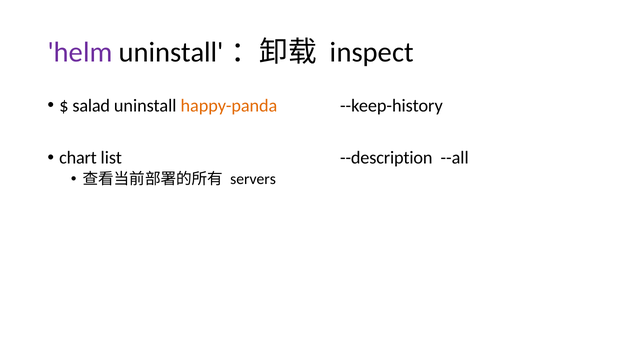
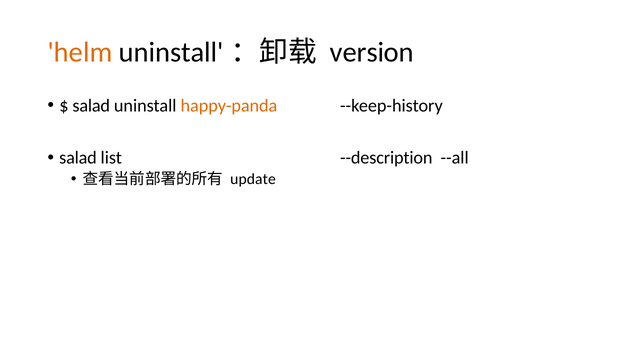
helm colour: purple -> orange (80, 52)
inspect: inspect -> version (372, 52)
chart: chart -> salad (78, 158)
servers: servers -> update (253, 179)
